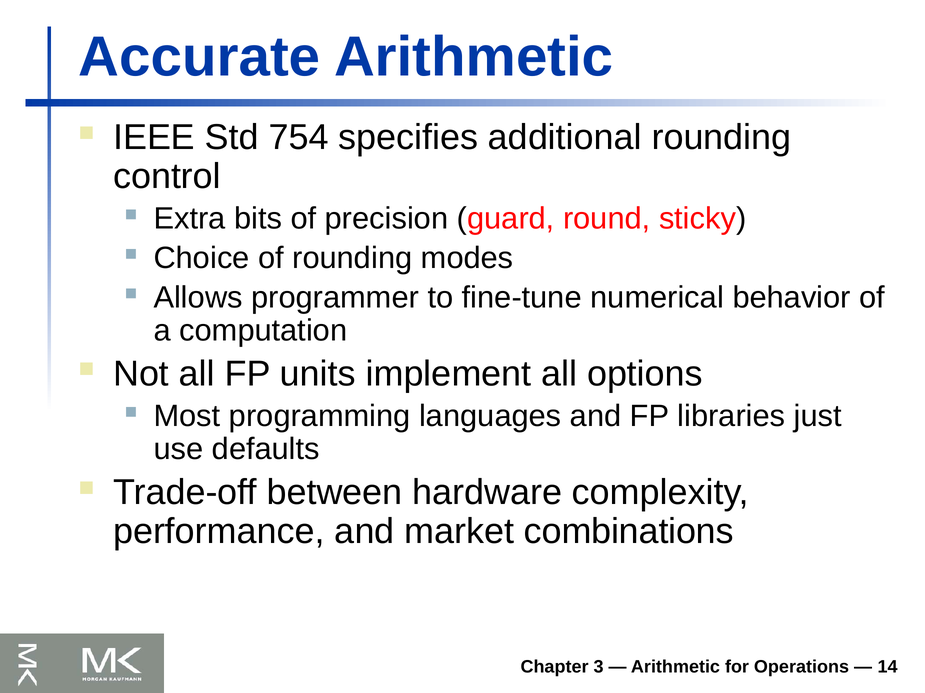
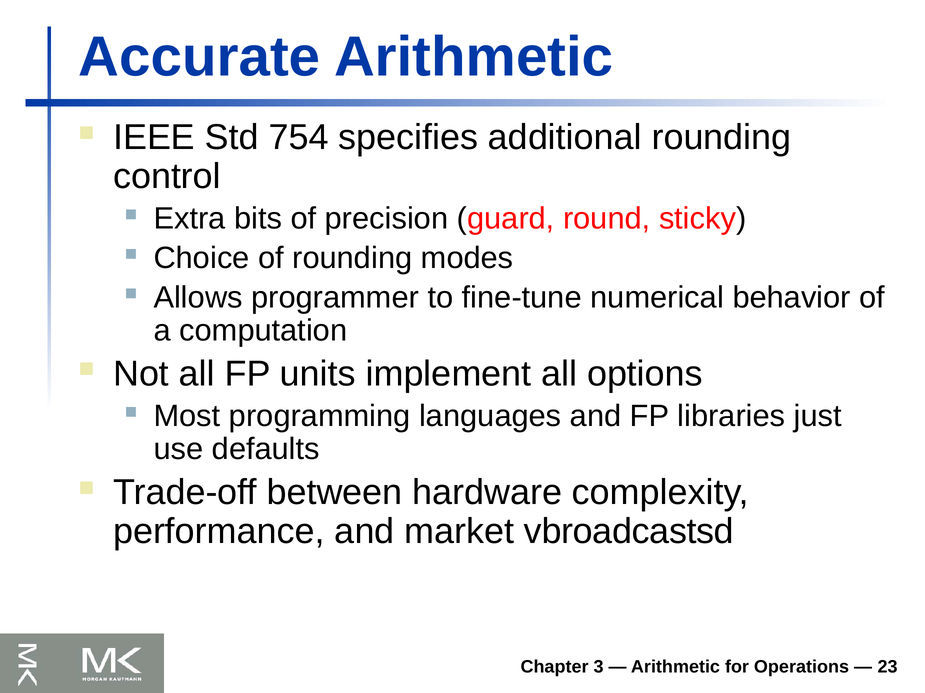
combinations: combinations -> vbroadcastsd (629, 532)
14: 14 -> 23 (888, 668)
